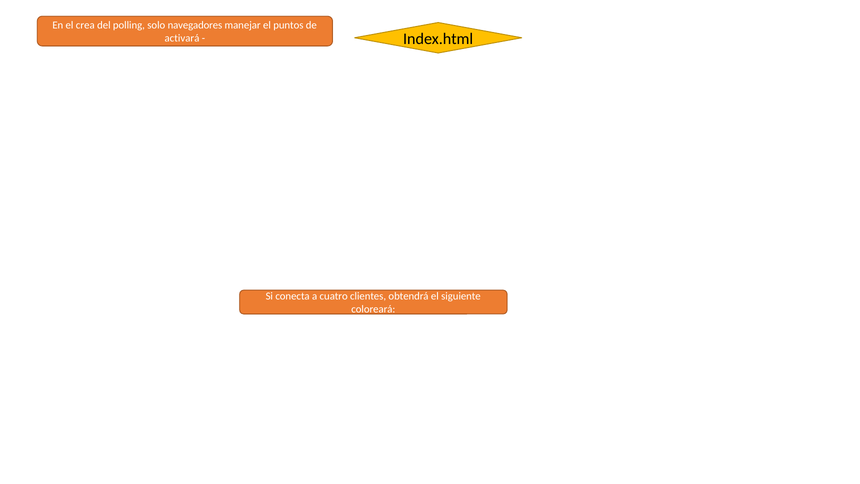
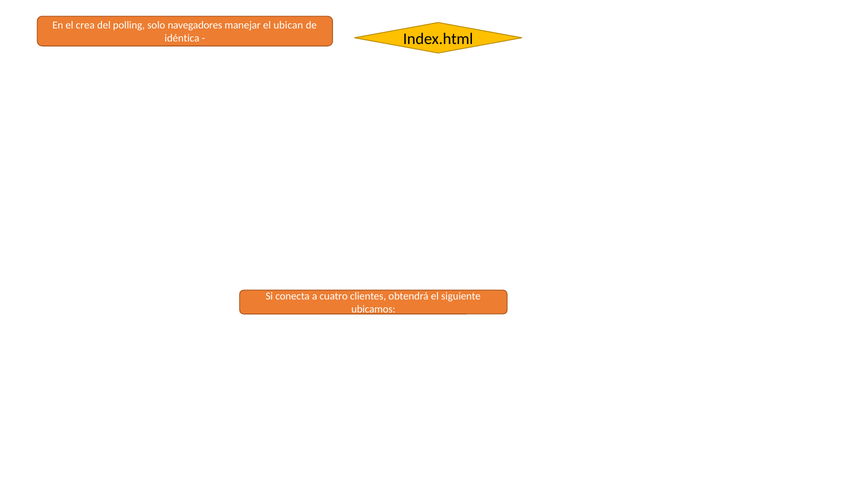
puntos: puntos -> ubican (288, 25)
activará: activará -> idéntica (182, 38)
coloreará: coloreará -> ubicamos (373, 309)
